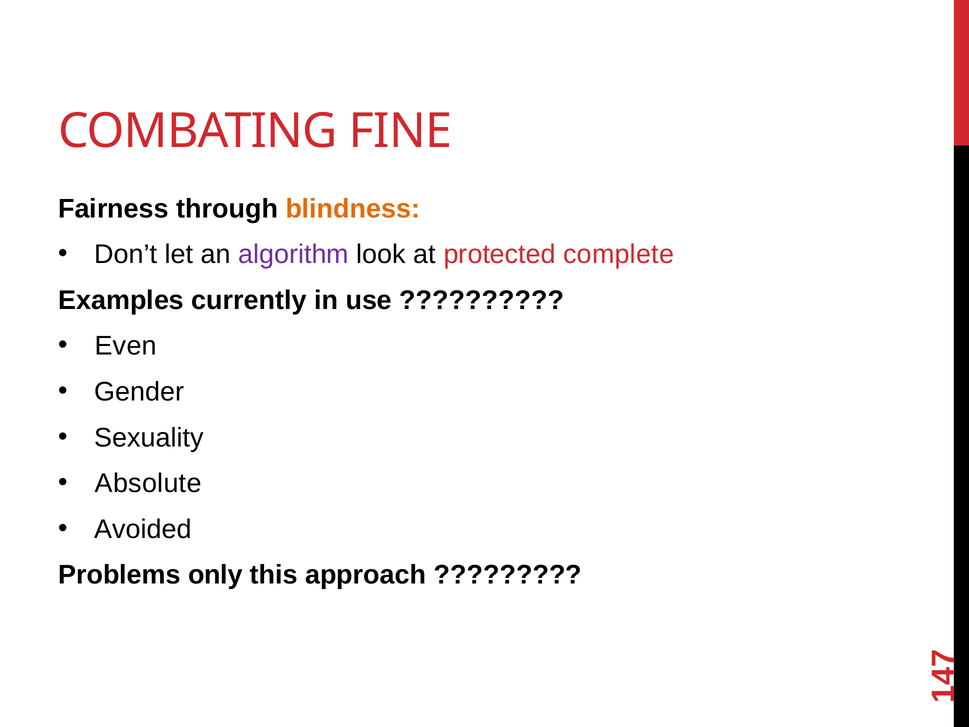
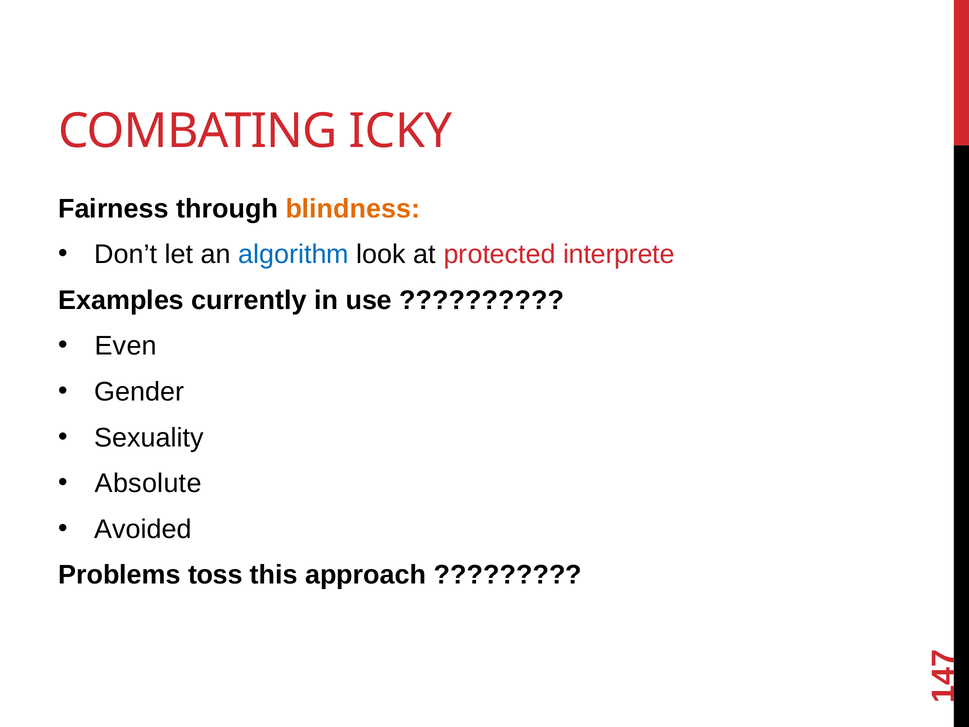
FINE: FINE -> ICKY (400, 131)
algorithm colour: purple -> blue (294, 254)
complete: complete -> interprete (619, 254)
only: only -> toss (215, 575)
